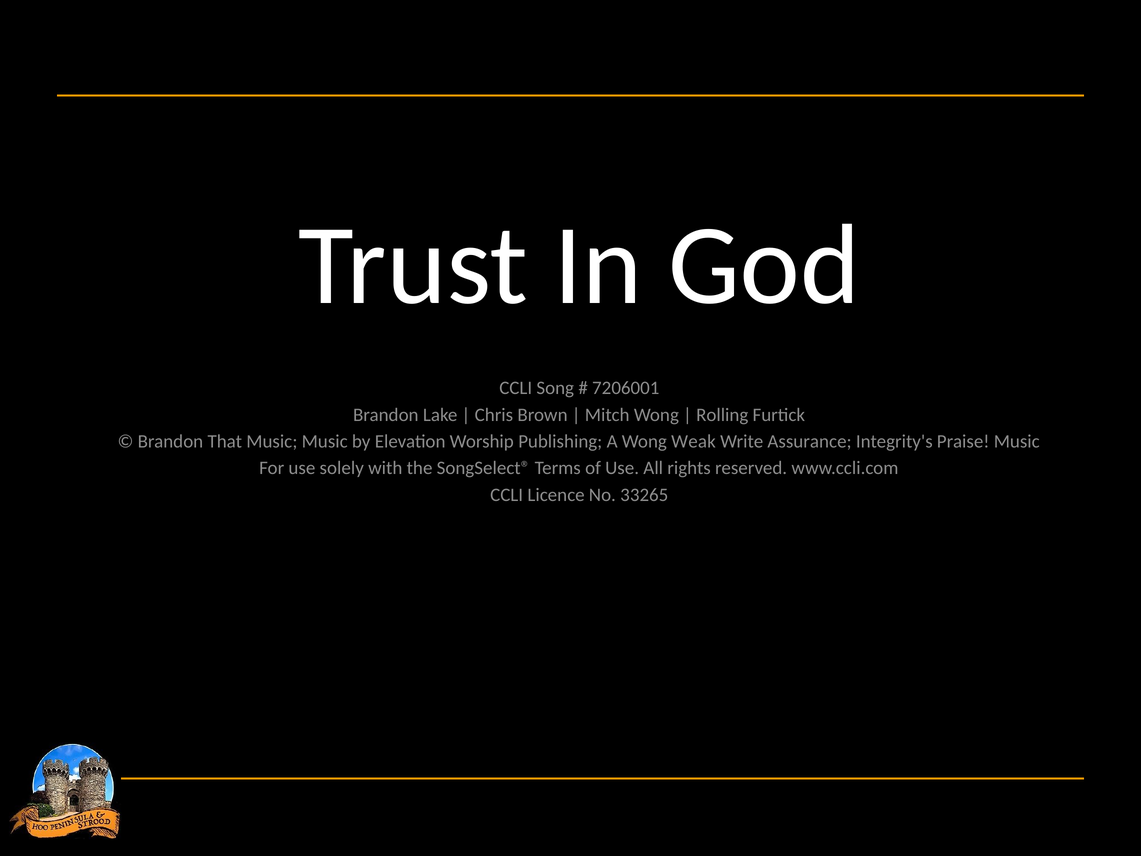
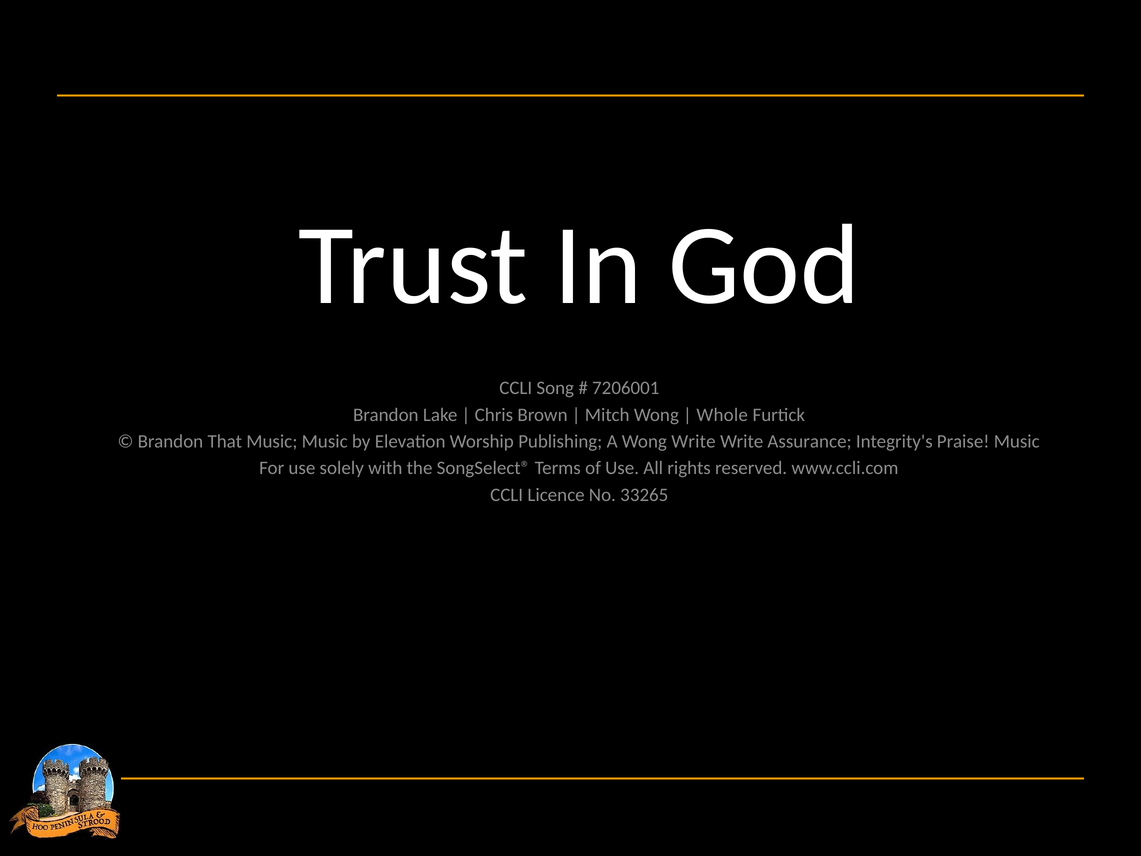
Rolling: Rolling -> Whole (722, 415)
Wong Weak: Weak -> Write (693, 441)
